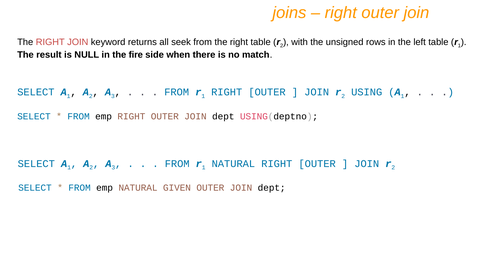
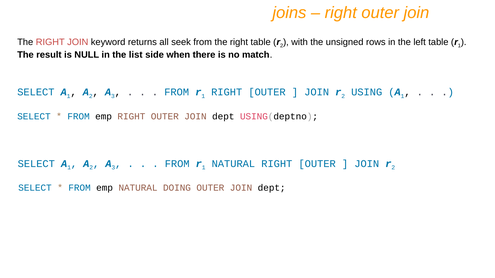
fire: fire -> list (136, 55)
GIVEN: GIVEN -> DOING (177, 188)
